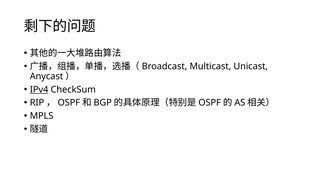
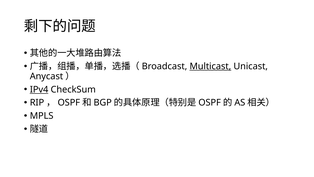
Multicast underline: none -> present (210, 66)
